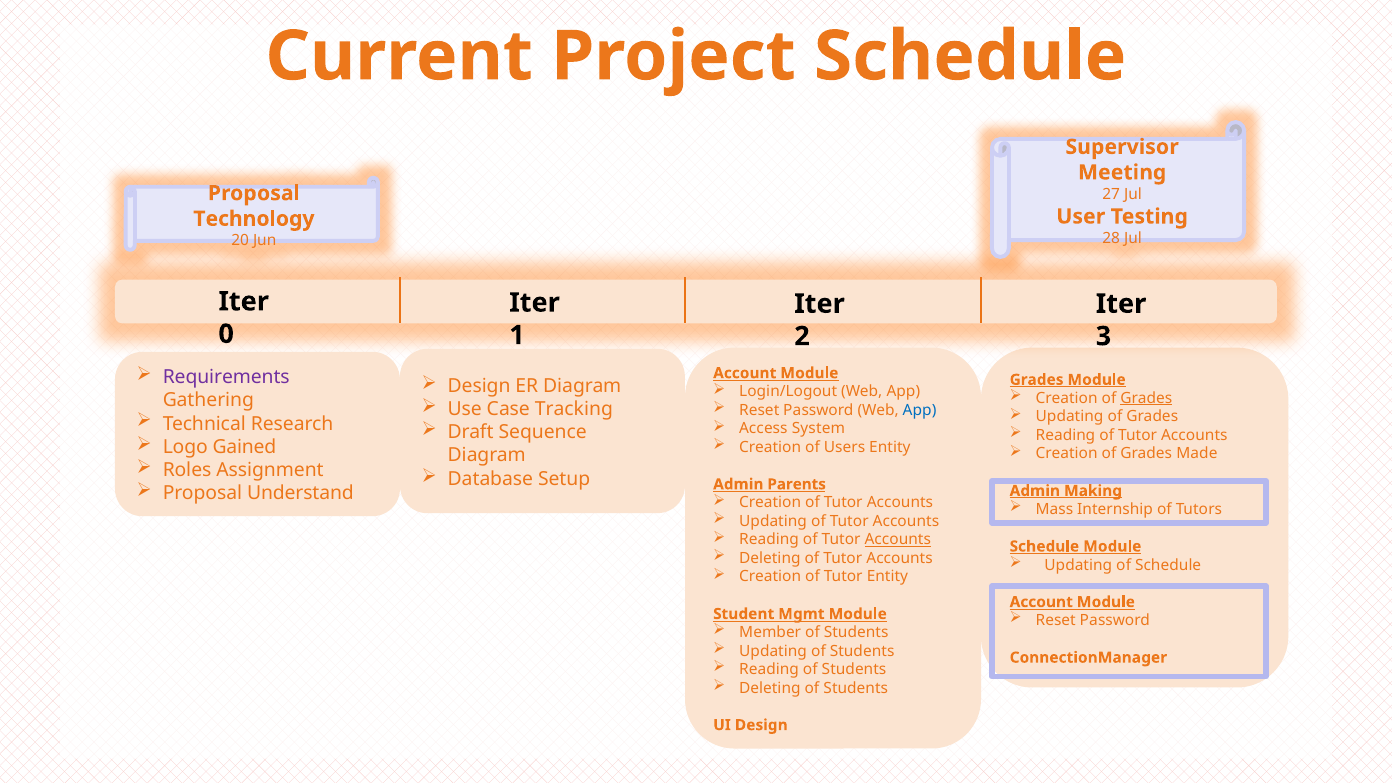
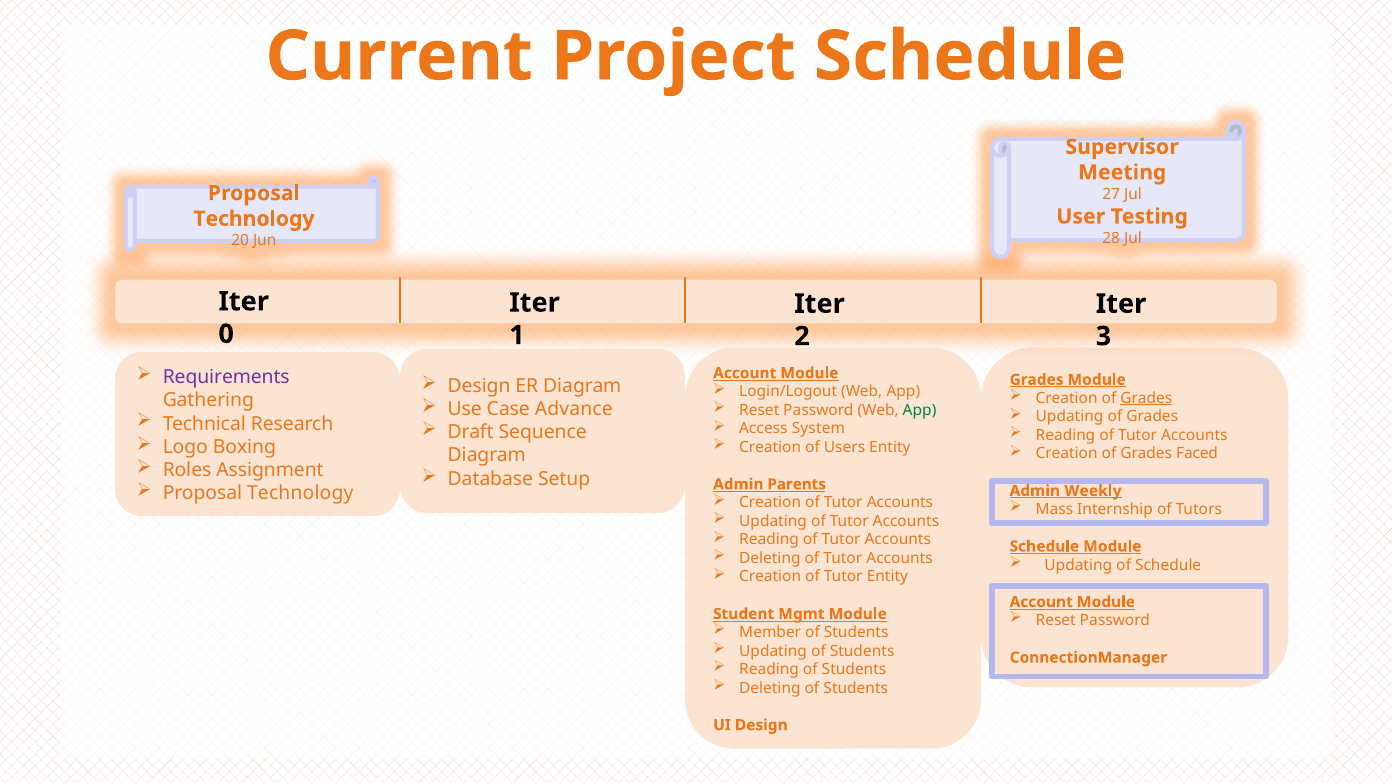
Tracking: Tracking -> Advance (574, 409)
App colour: blue -> green (920, 410)
Gained: Gained -> Boxing (244, 447)
Made: Made -> Faced (1197, 454)
Understand: Understand -> Technology (300, 493)
Making: Making -> Weekly (1093, 491)
Accounts underline: present -> none (898, 540)
